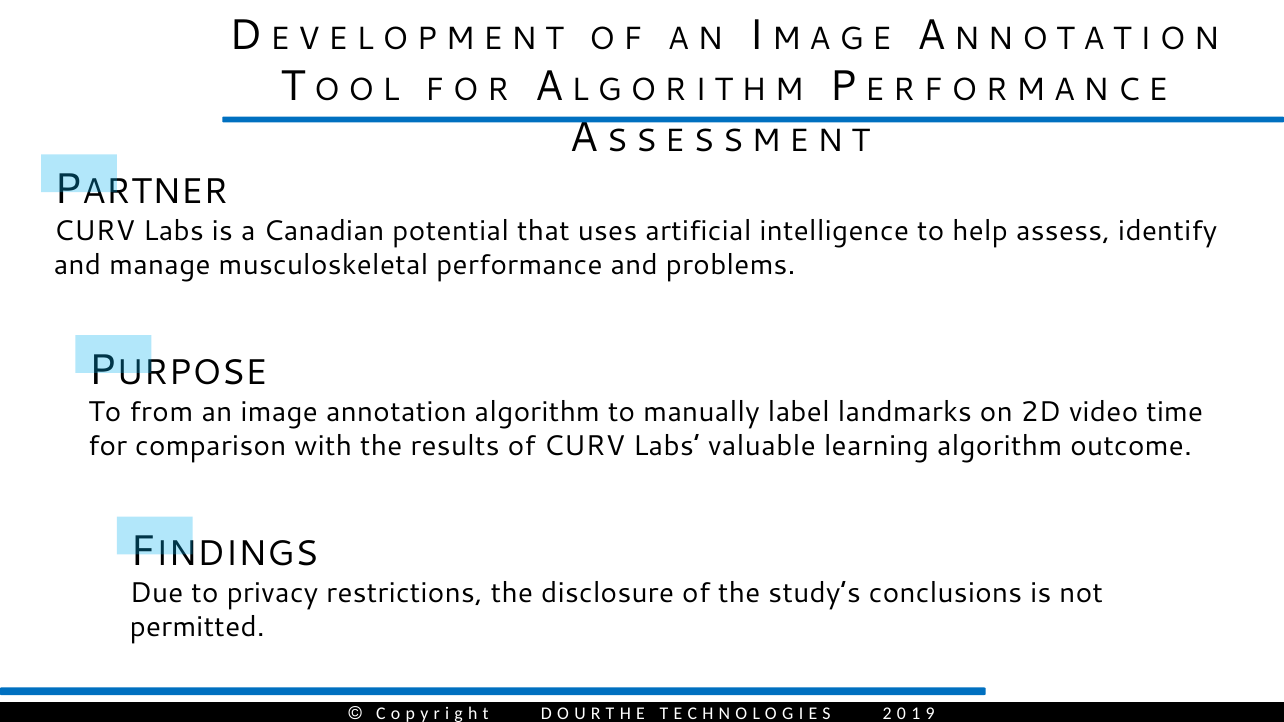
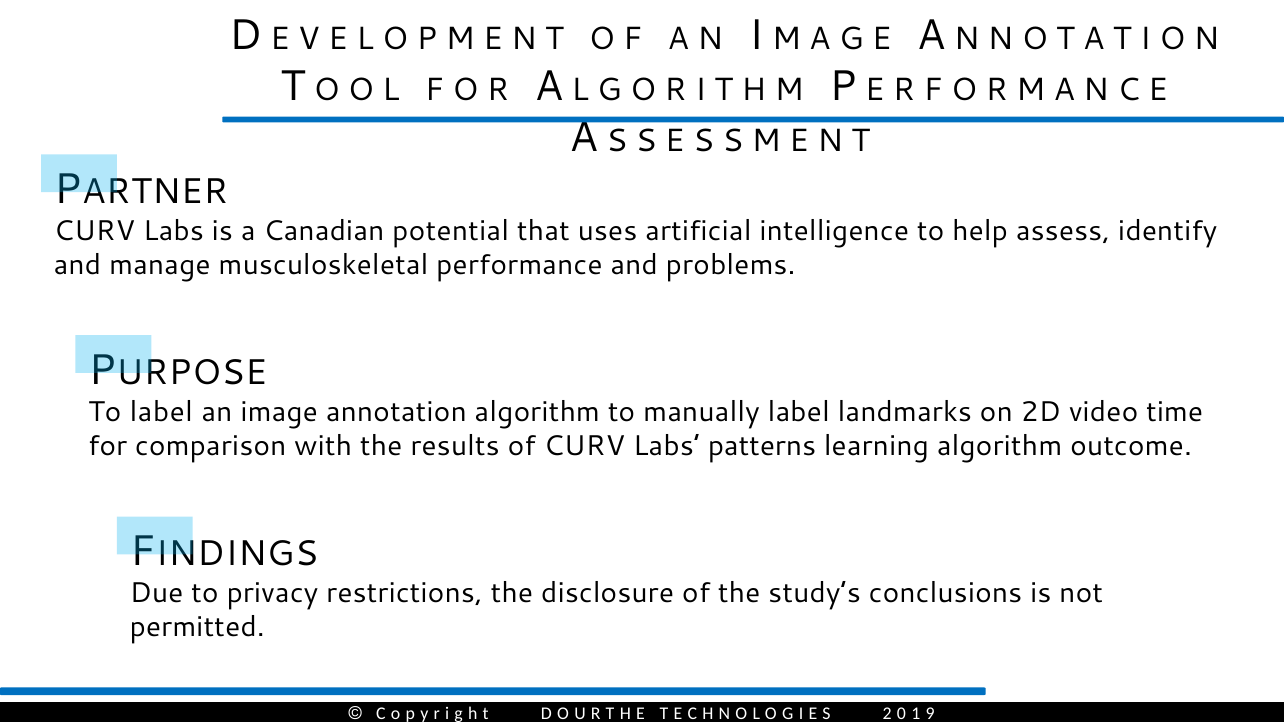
To from: from -> label (161, 412)
valuable: valuable -> patterns (762, 446)
